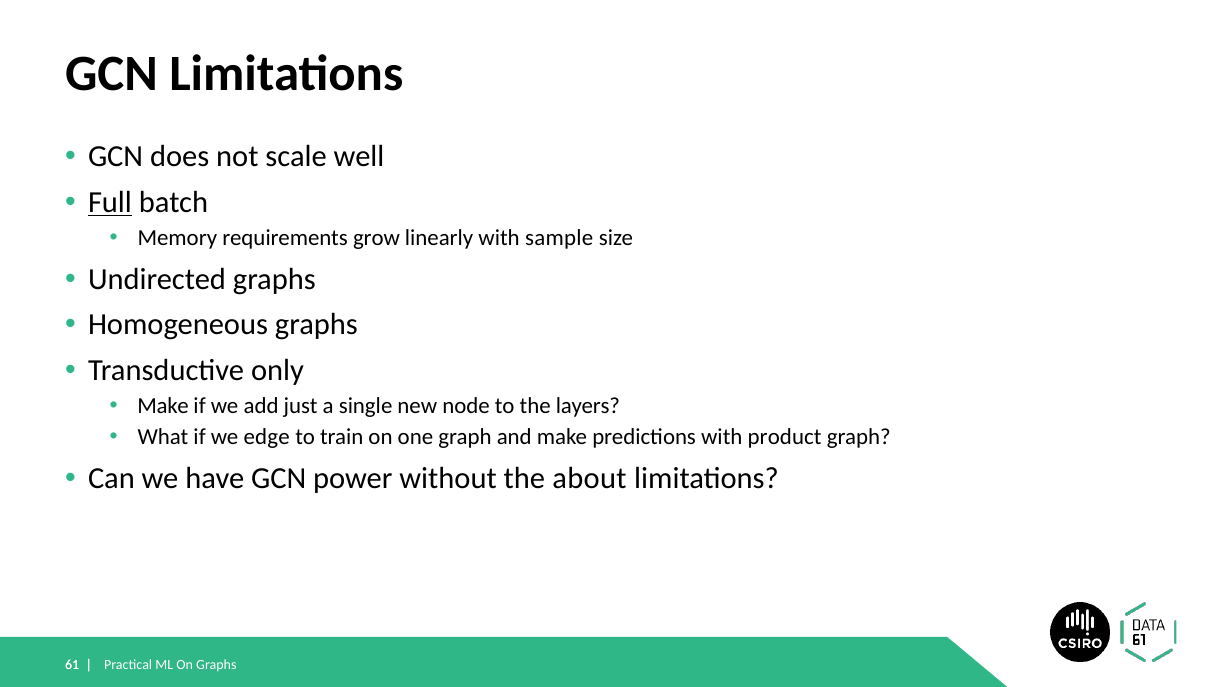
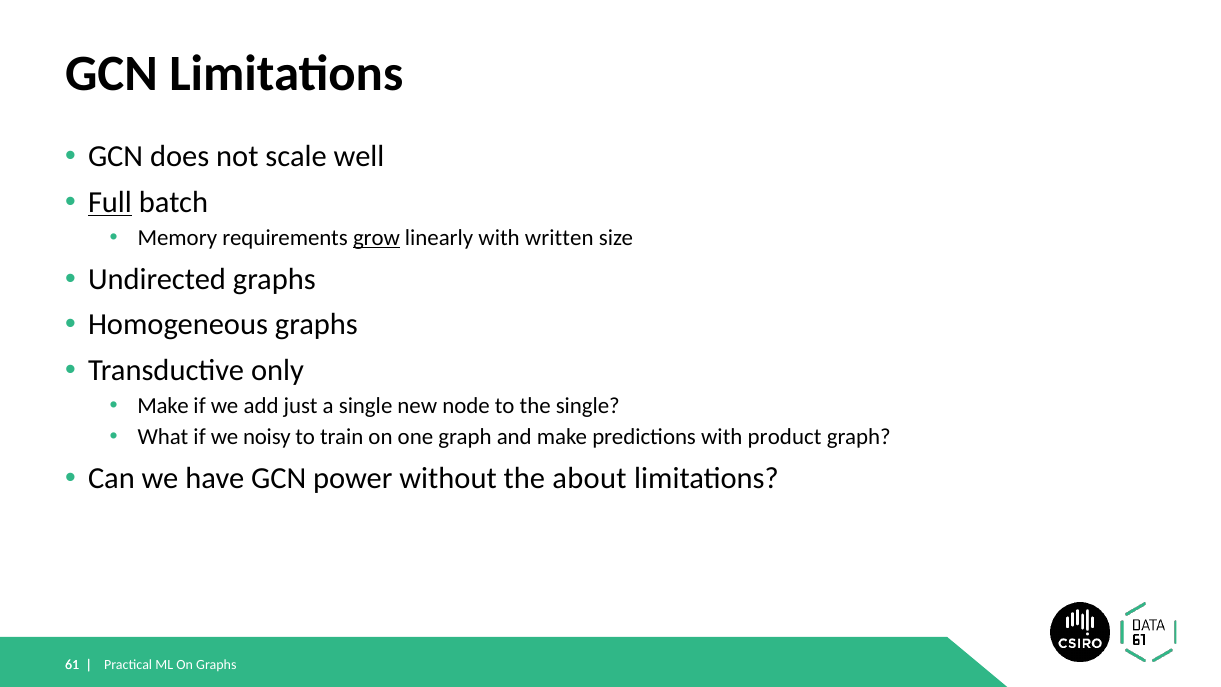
grow underline: none -> present (376, 238)
sample: sample -> written (559, 238)
the layers: layers -> single (588, 406)
edge: edge -> noisy (267, 437)
